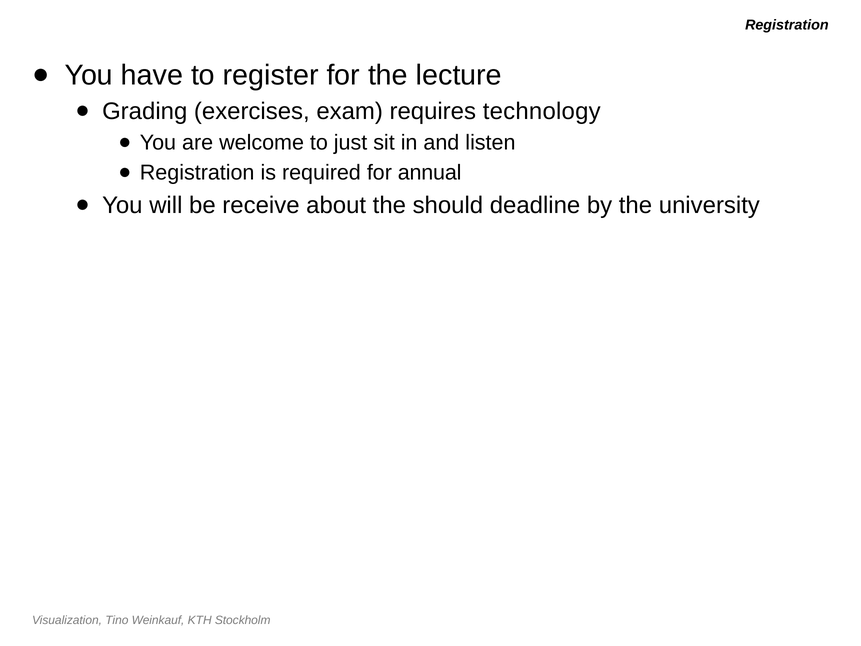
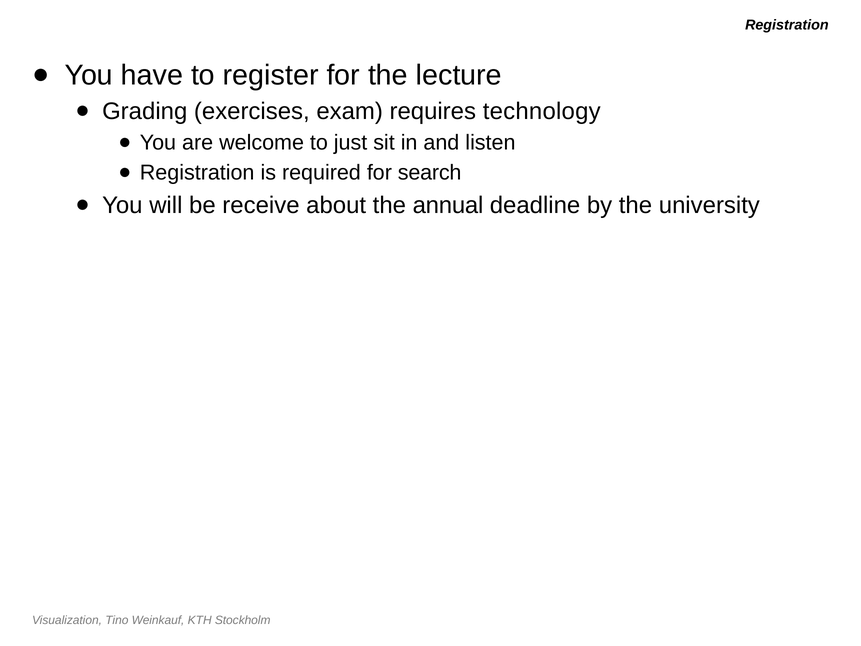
annual: annual -> search (430, 173)
should: should -> annual (448, 205)
